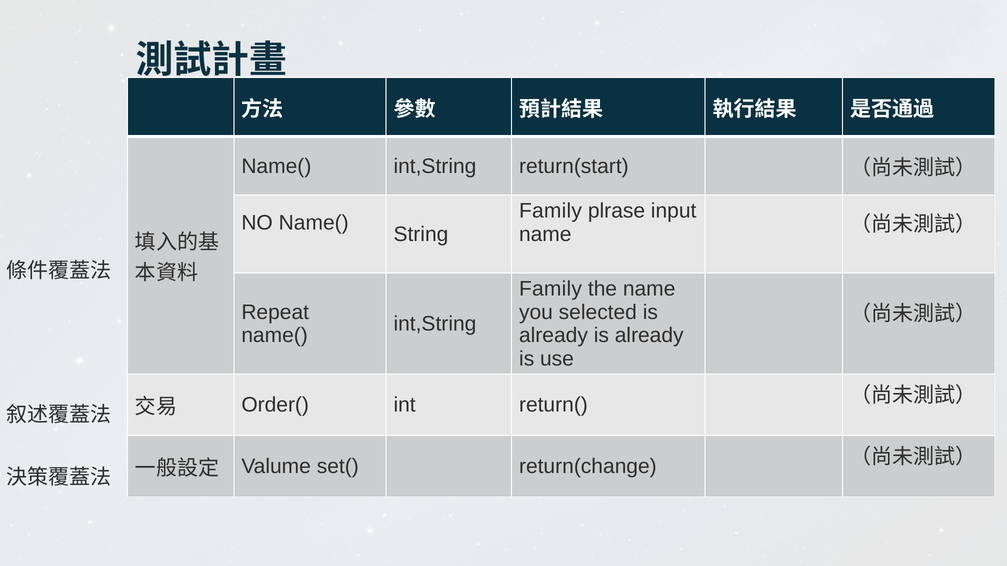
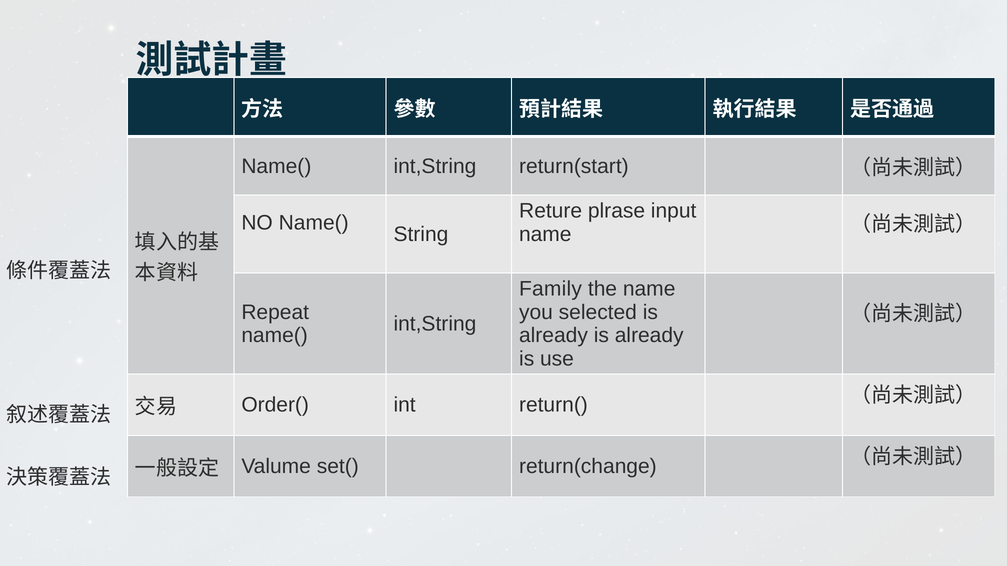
Family: Family -> Reture (551, 211)
